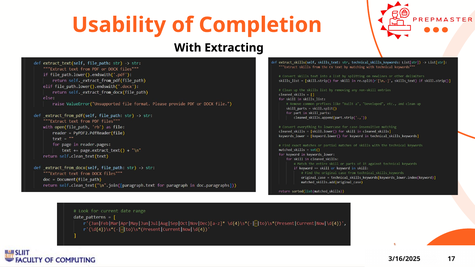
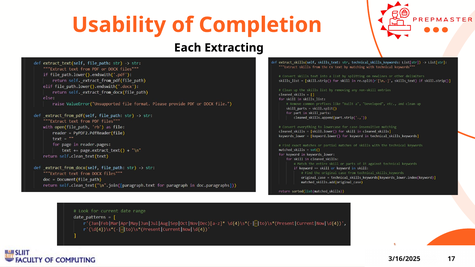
With: With -> Each (188, 48)
